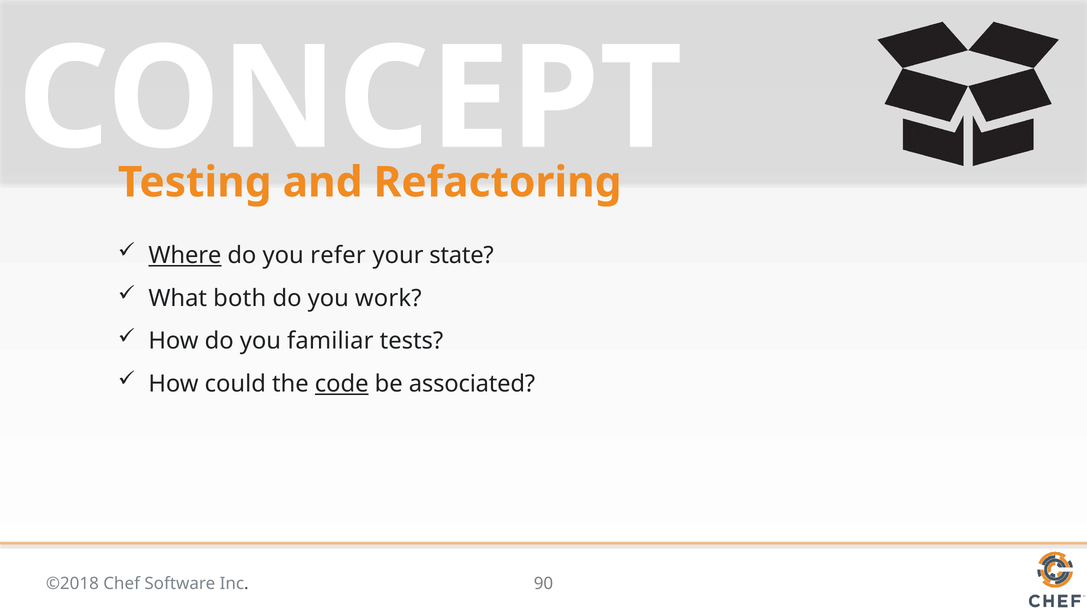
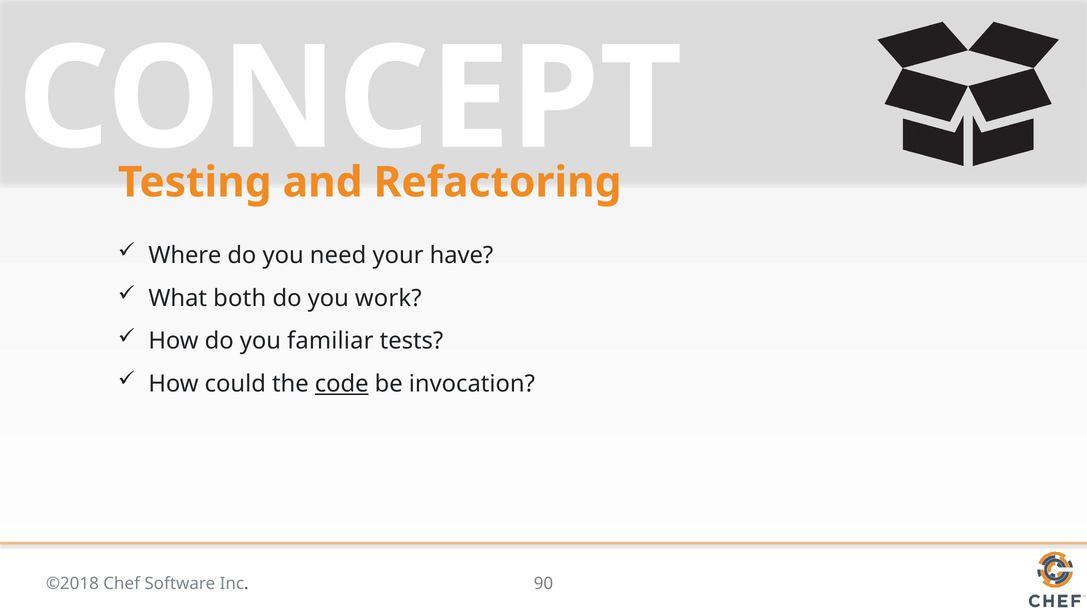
Where underline: present -> none (185, 255)
refer: refer -> need (338, 255)
state: state -> have (461, 255)
associated: associated -> invocation (472, 384)
